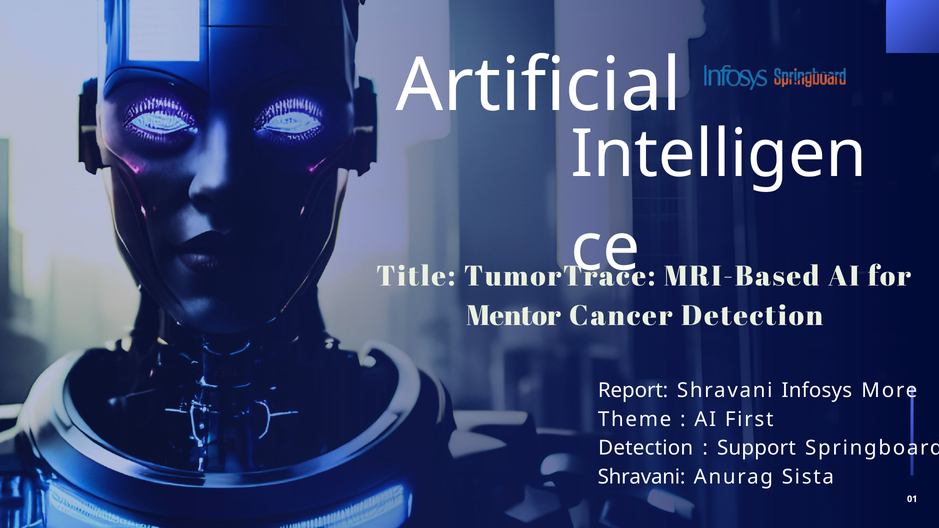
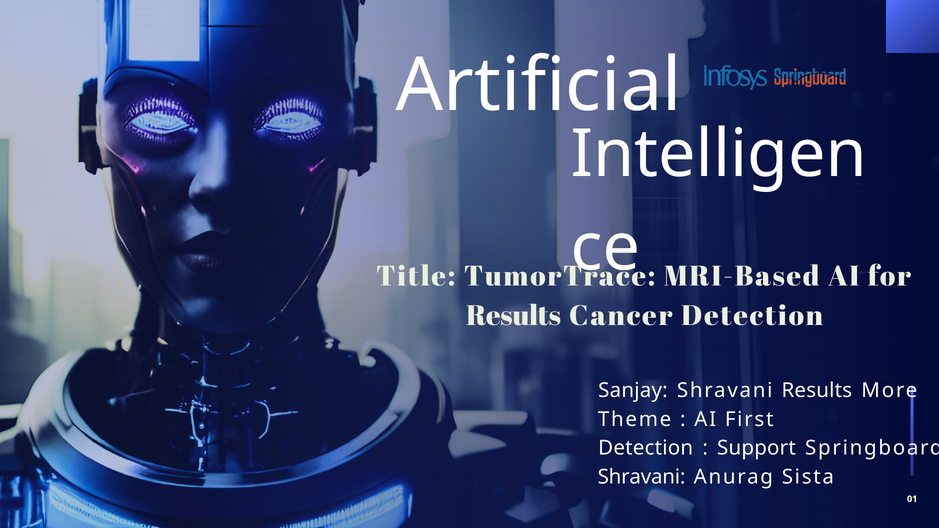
Mentor: Mentor -> Results (514, 316)
Report: Report -> Sanjay (633, 391)
Shravani Infosys: Infosys -> Results (817, 391)
